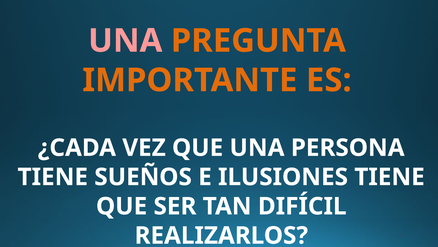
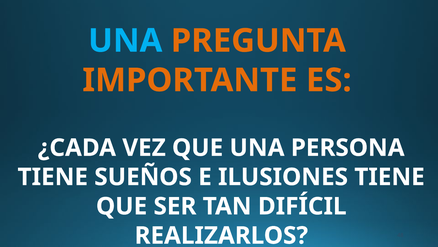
UNA colour: pink -> light blue (125, 41)
